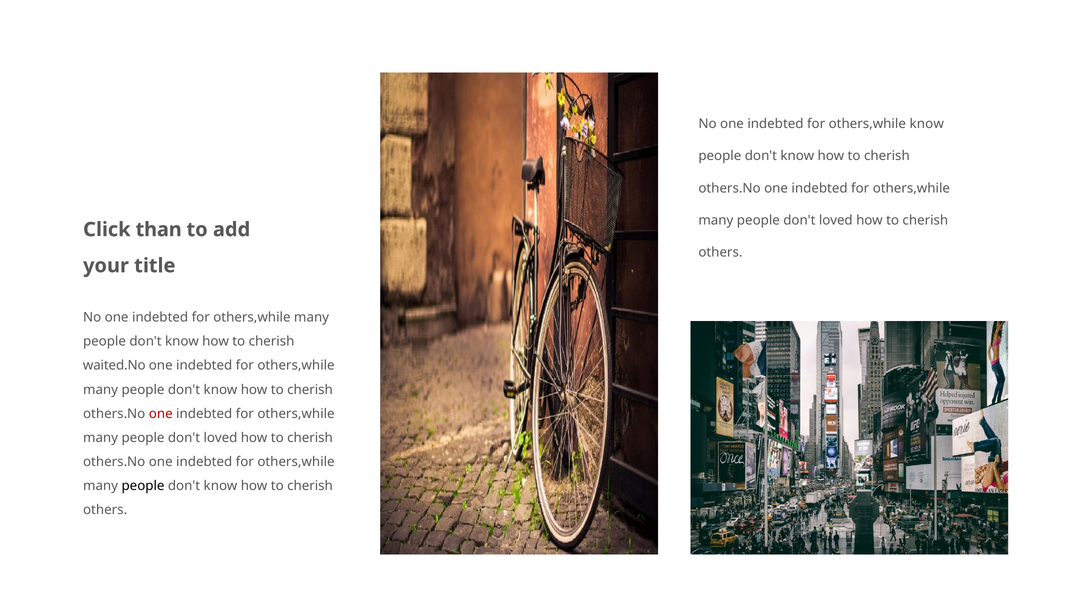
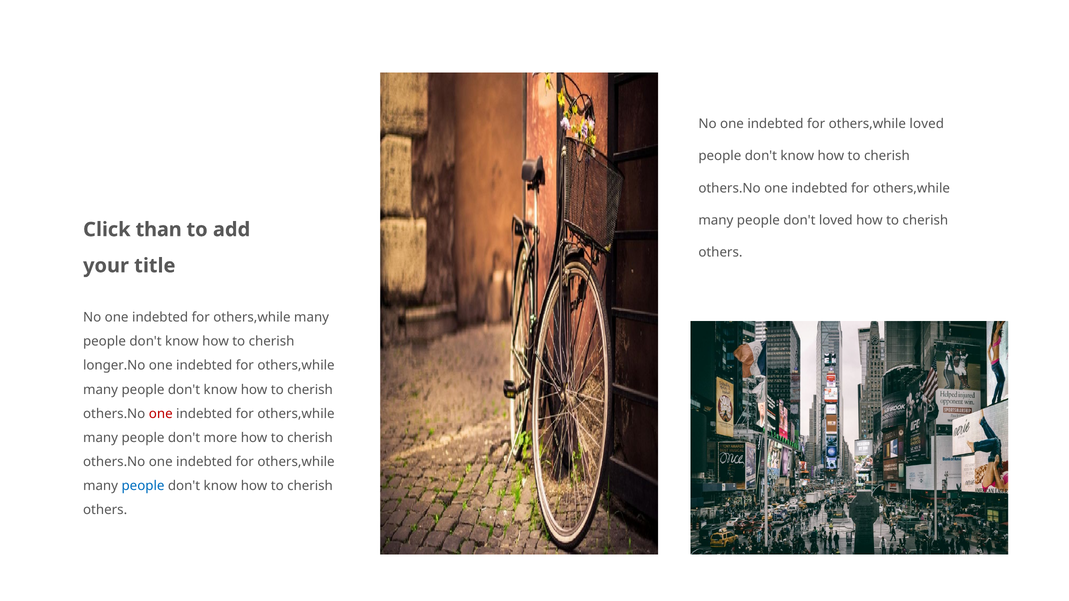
others,while know: know -> loved (927, 124)
waited.No: waited.No -> longer.No (114, 366)
loved: loved -> more (220, 438)
people colour: black -> blue (143, 486)
